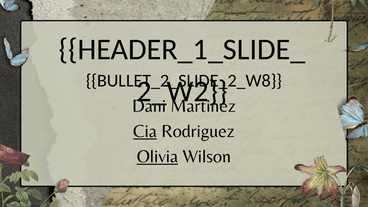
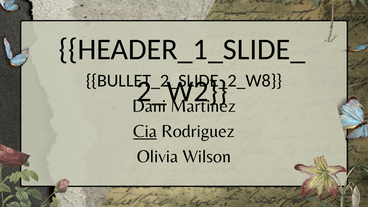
Olivia underline: present -> none (157, 157)
